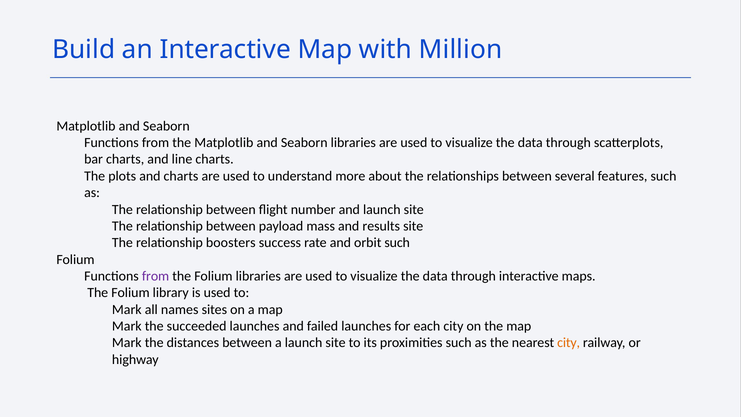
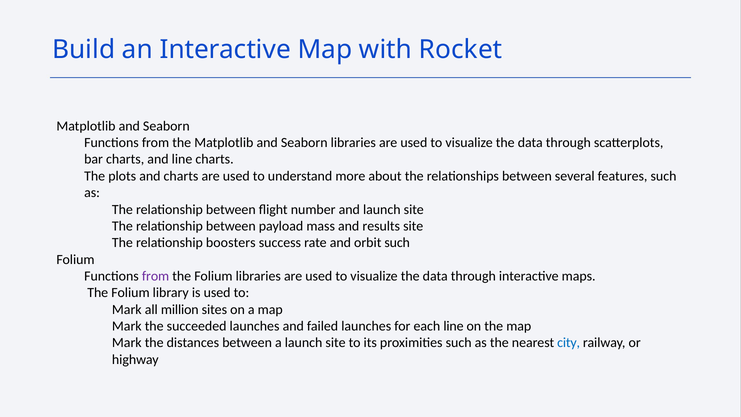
Million: Million -> Rocket (461, 49)
names: names -> million (180, 309)
each city: city -> line (453, 326)
city colour: orange -> blue (569, 343)
